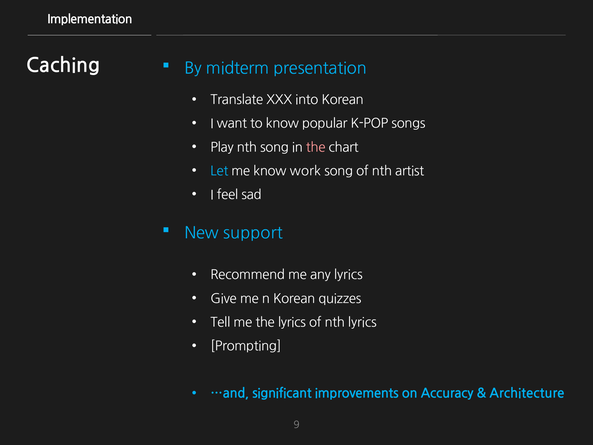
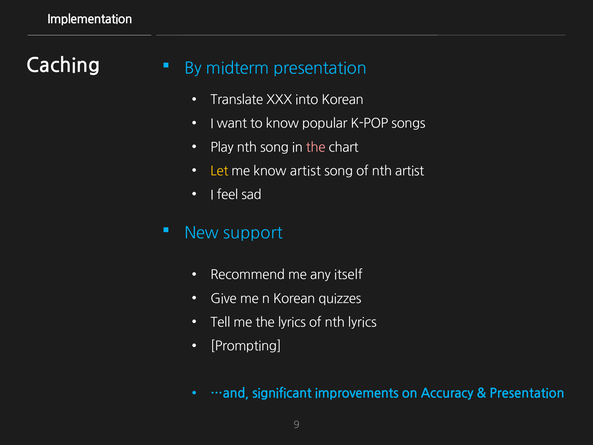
Let colour: light blue -> yellow (219, 171)
know work: work -> artist (305, 171)
any lyrics: lyrics -> itself (348, 275)
Architecture: Architecture -> Presentation (527, 393)
